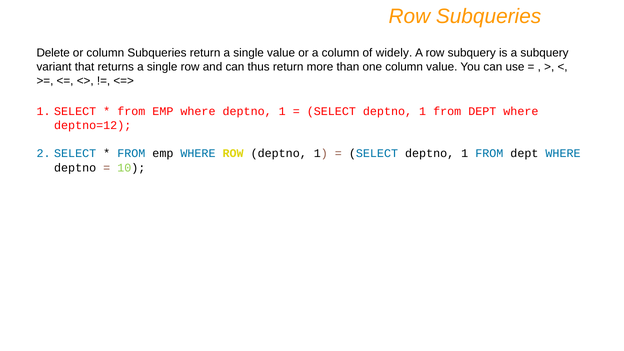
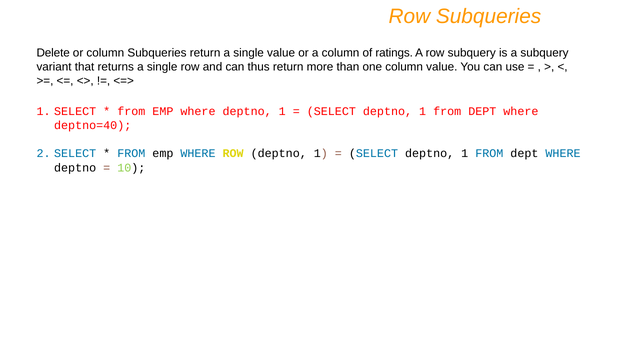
widely: widely -> ratings (394, 53)
deptno=12: deptno=12 -> deptno=40 (93, 126)
